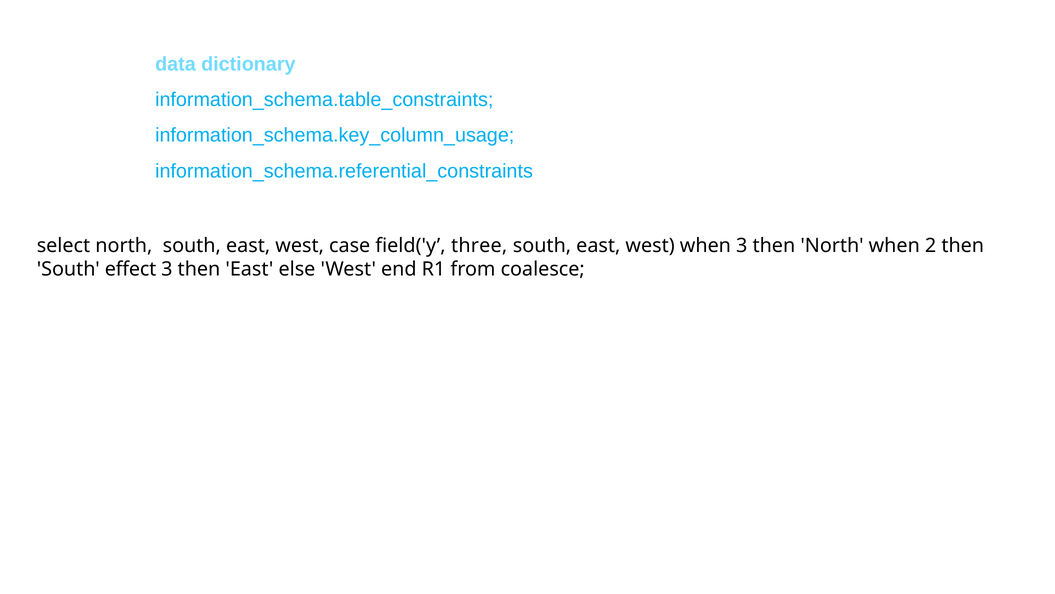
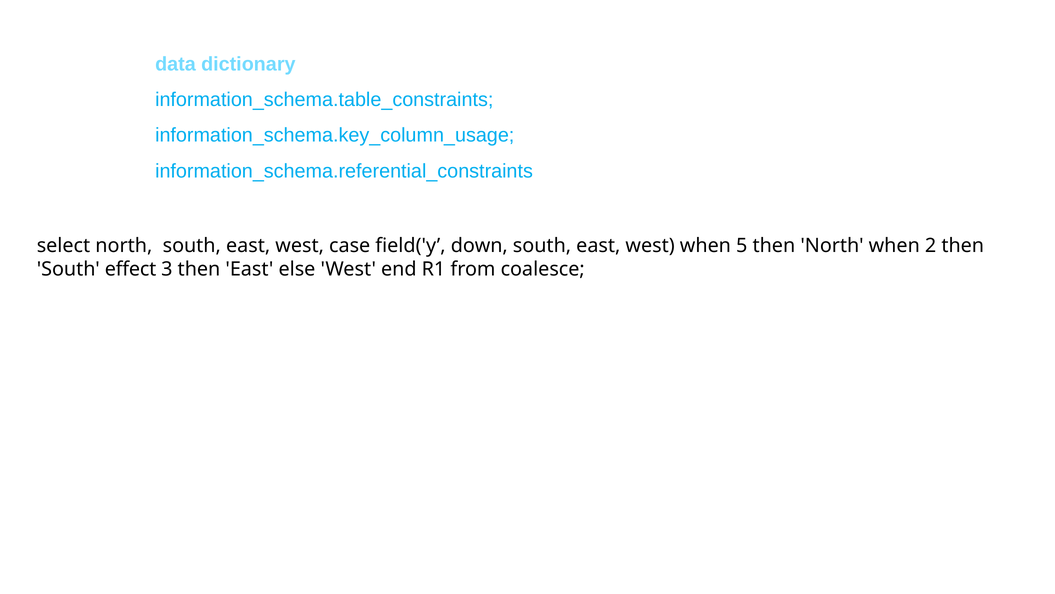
three: three -> down (479, 245)
when 3: 3 -> 5 (742, 245)
